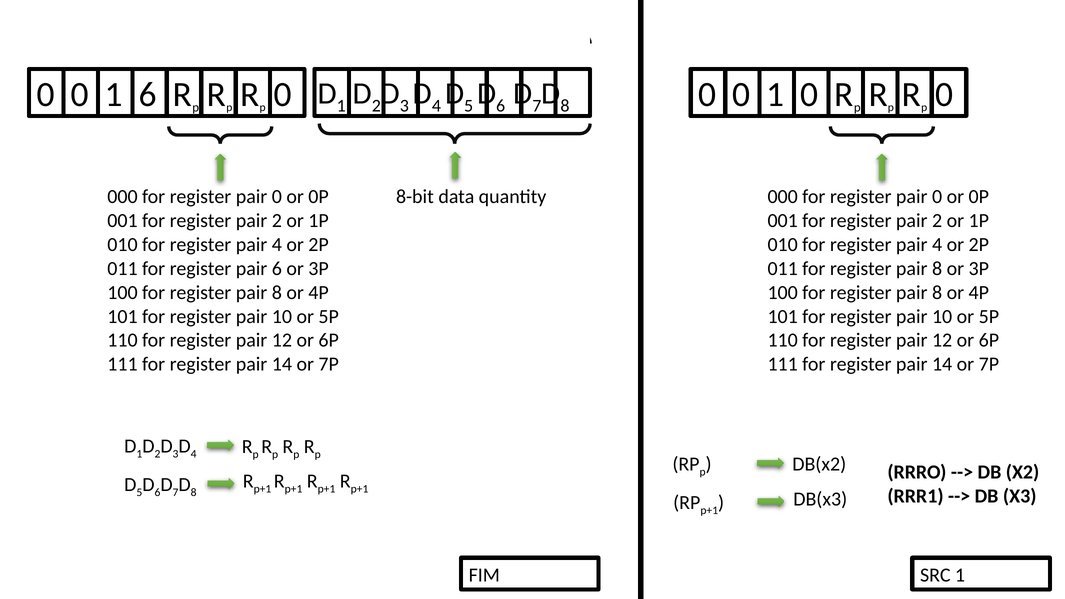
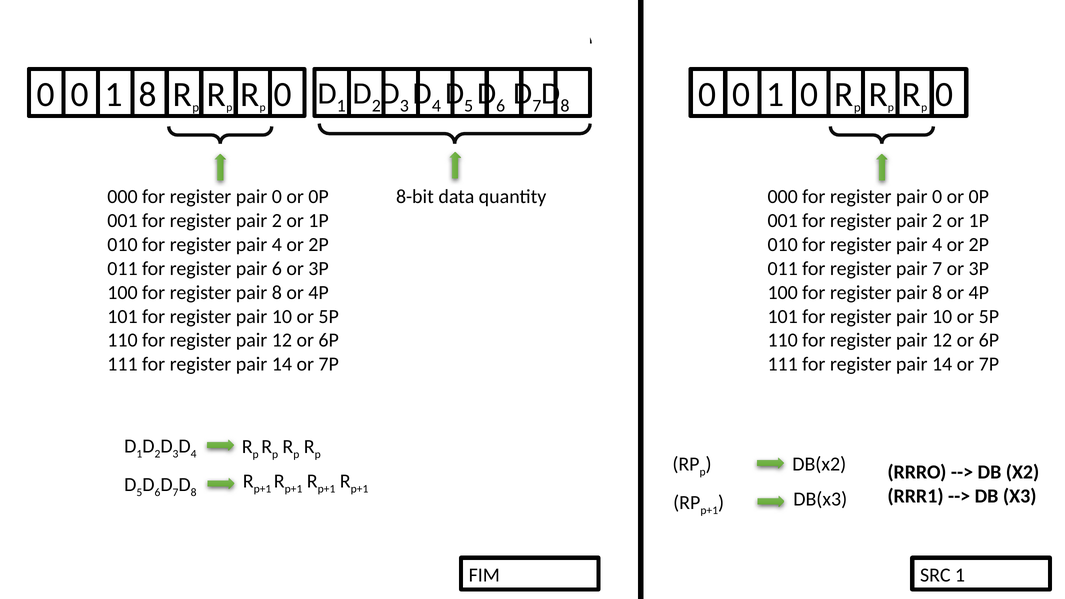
1 6: 6 -> 8 (148, 95)
8: 8 -> 7 (937, 269)
